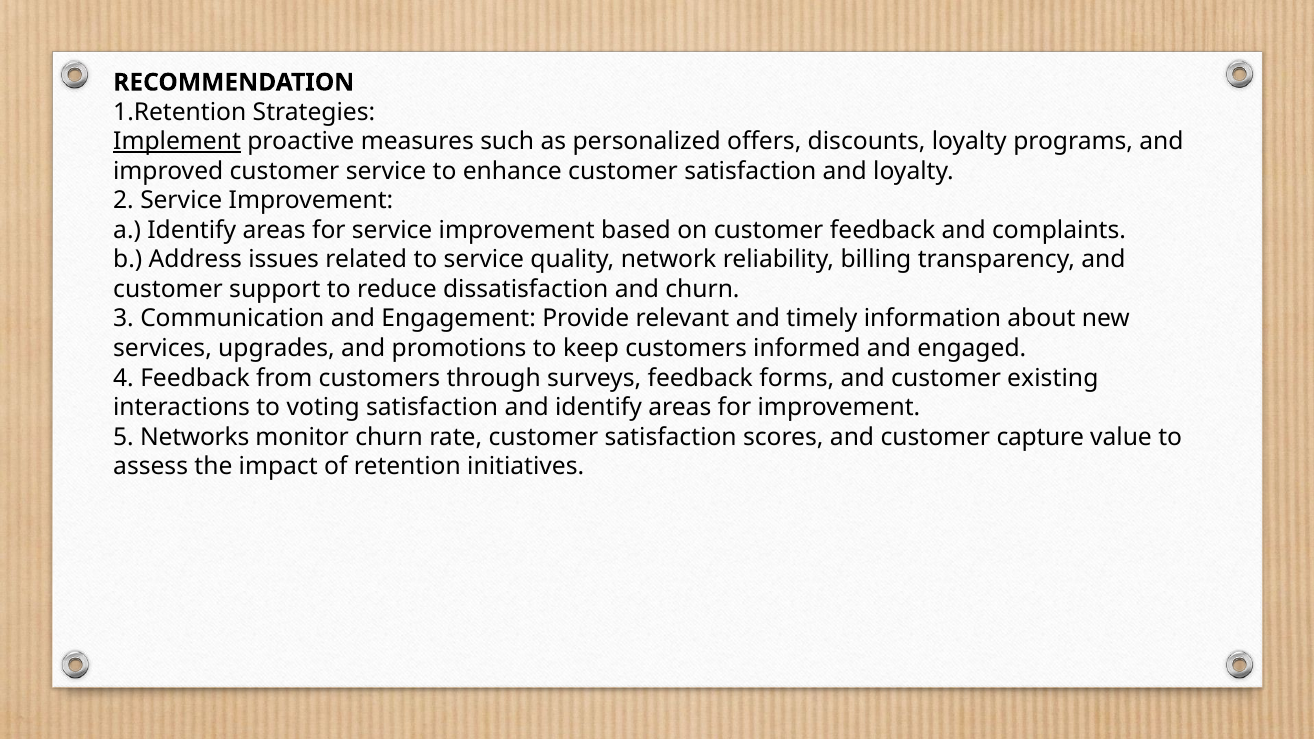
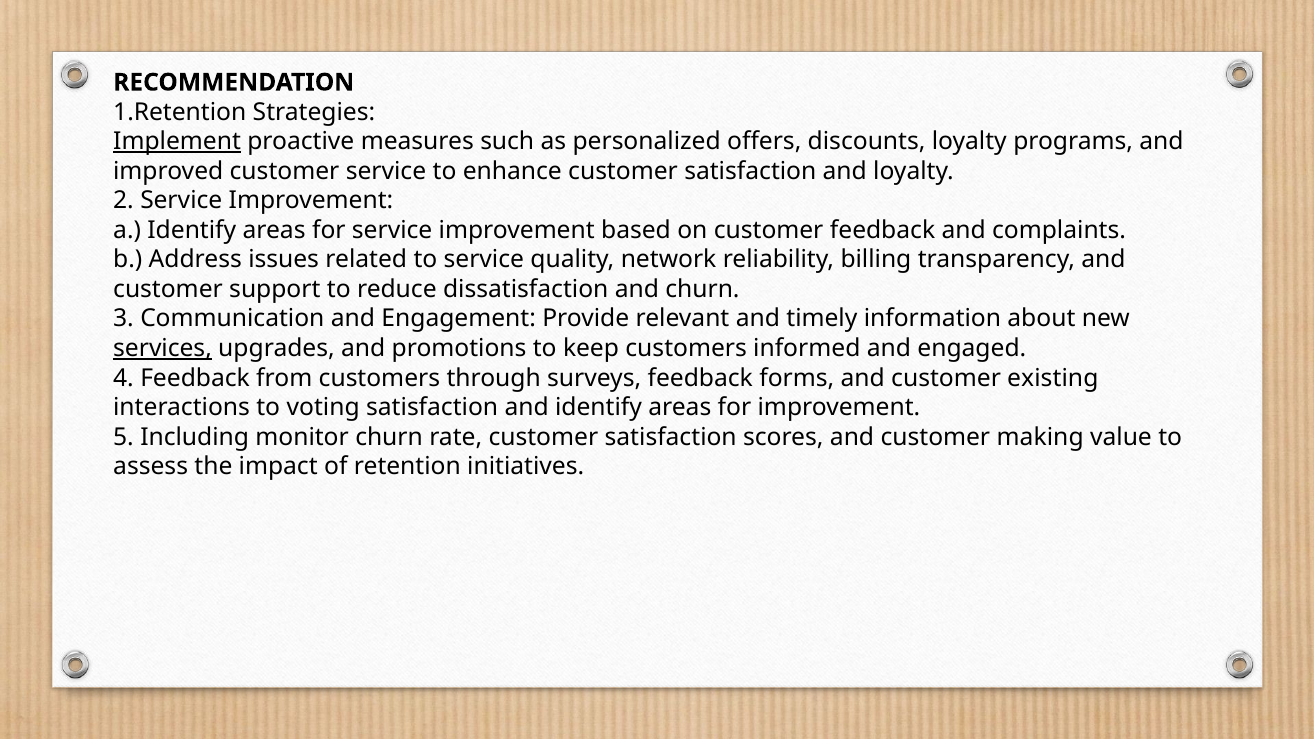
services underline: none -> present (163, 348)
Networks: Networks -> Including (195, 437)
capture: capture -> making (1040, 437)
